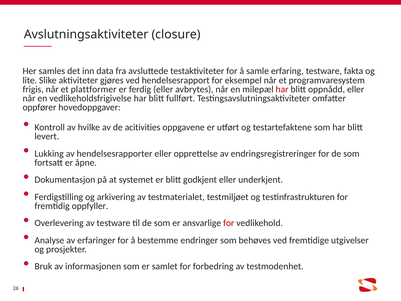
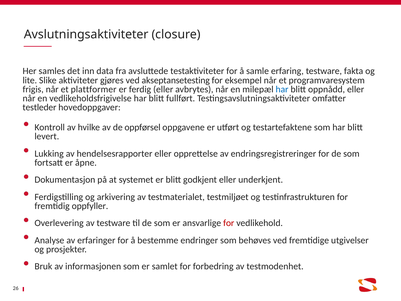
hendelsesrapport: hendelsesrapport -> akseptansetesting (176, 80)
har colour: red -> blue (282, 89)
oppfører: oppfører -> testleder (39, 107)
acitivities: acitivities -> oppførsel (143, 127)
